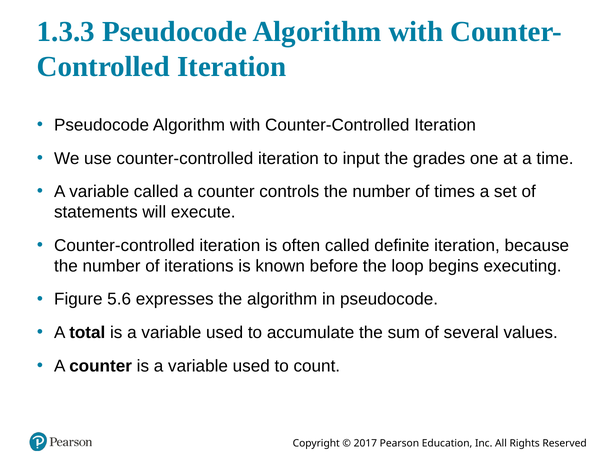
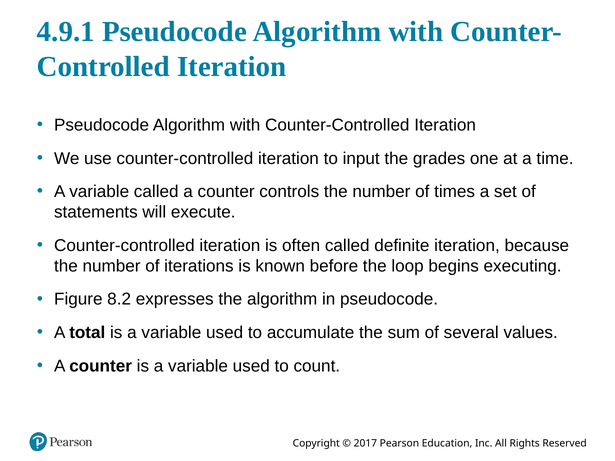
1.3.3: 1.3.3 -> 4.9.1 (66, 32)
5.6: 5.6 -> 8.2 (119, 300)
